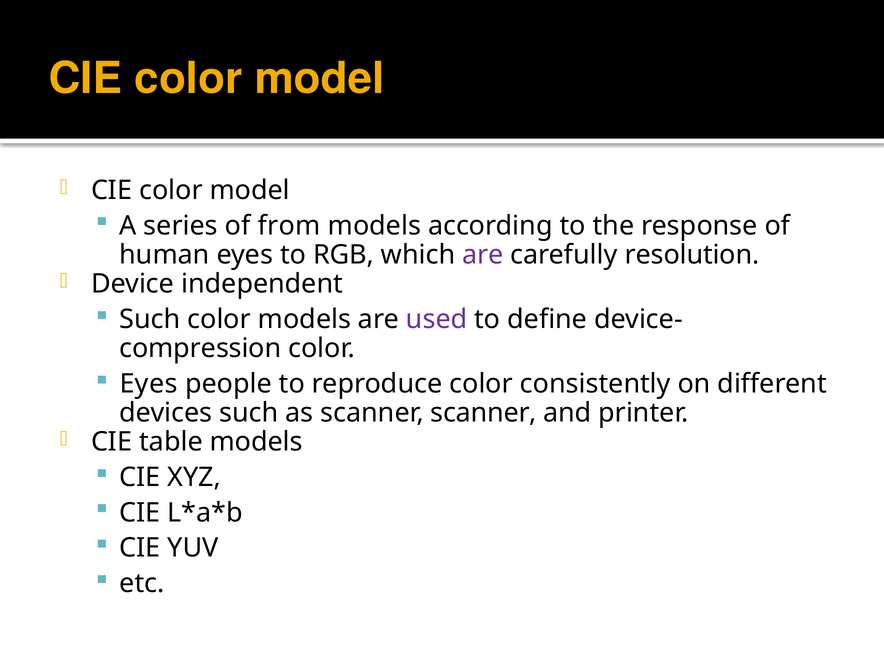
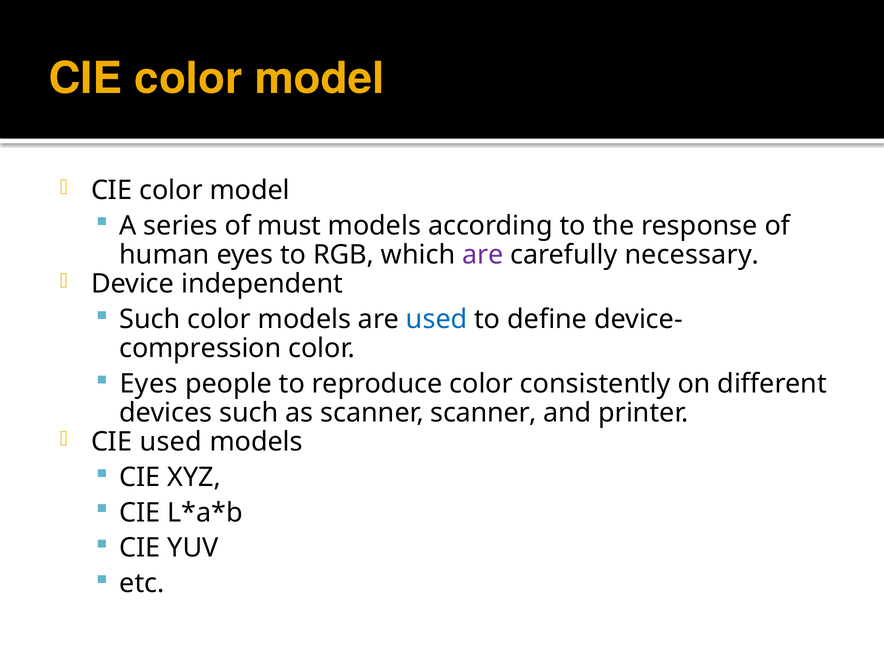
from: from -> must (289, 226)
resolution: resolution -> necessary (692, 255)
used colour: purple -> blue (437, 319)
CIE table: table -> used (171, 442)
